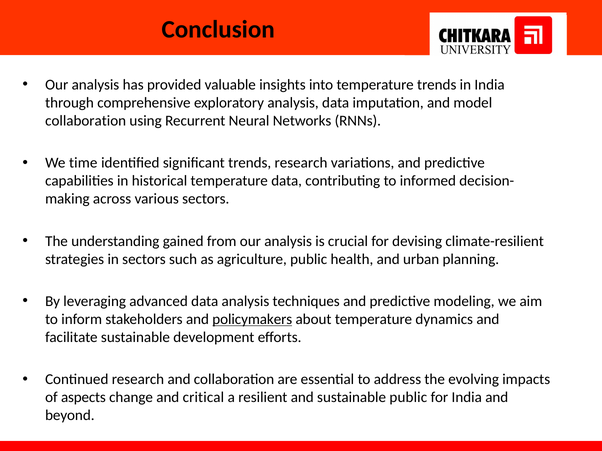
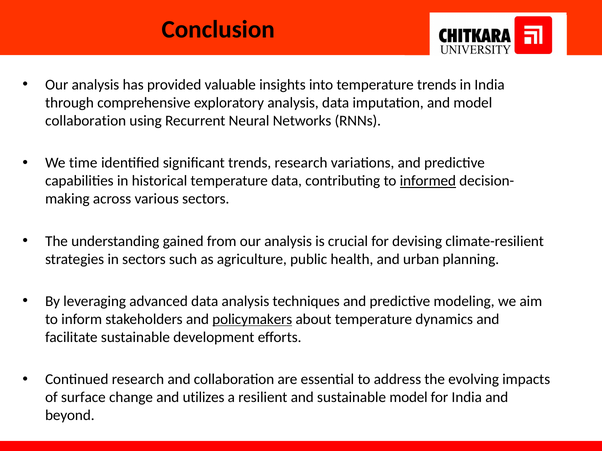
informed underline: none -> present (428, 181)
aspects: aspects -> surface (83, 398)
critical: critical -> utilizes (204, 398)
sustainable public: public -> model (408, 398)
